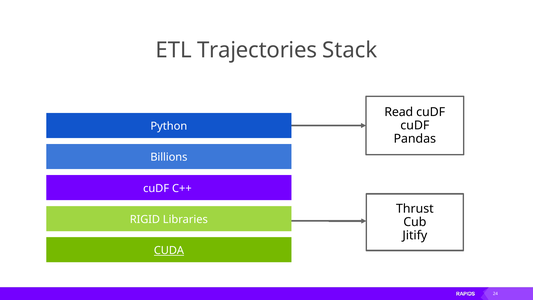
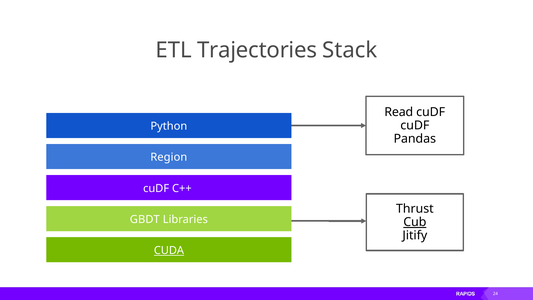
Billions: Billions -> Region (169, 157)
RIGID: RIGID -> GBDT (145, 219)
Cub underline: none -> present (415, 222)
